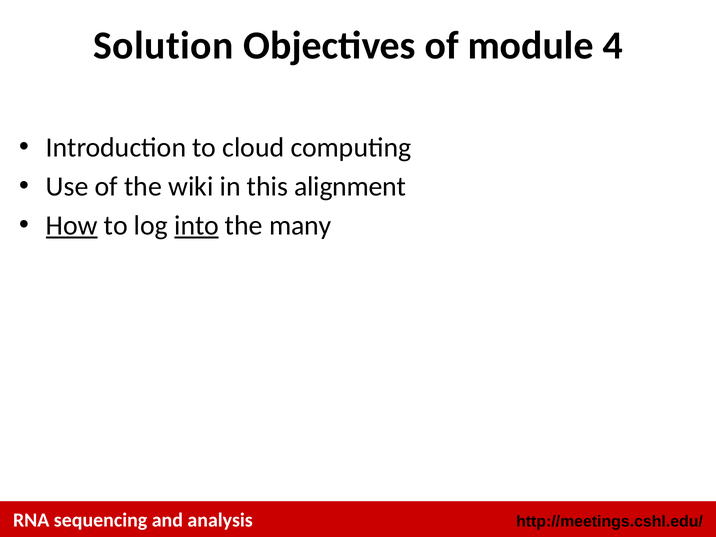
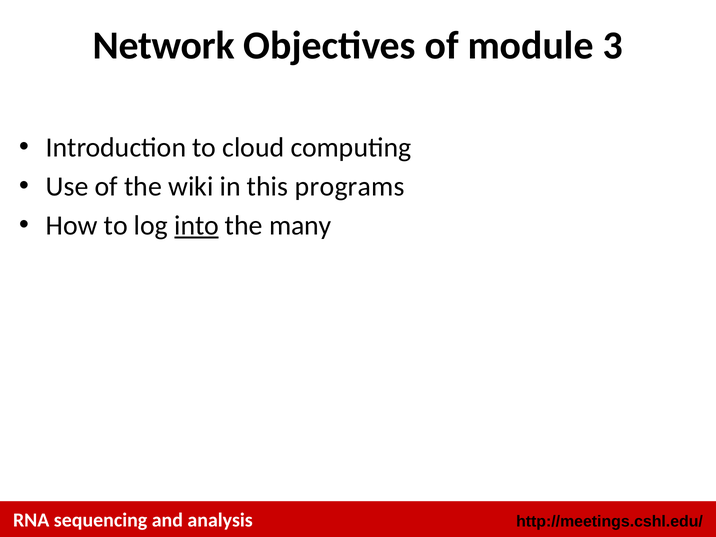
Solution: Solution -> Network (164, 45)
4: 4 -> 3 (613, 45)
alignment: alignment -> programs (350, 187)
How underline: present -> none (72, 226)
